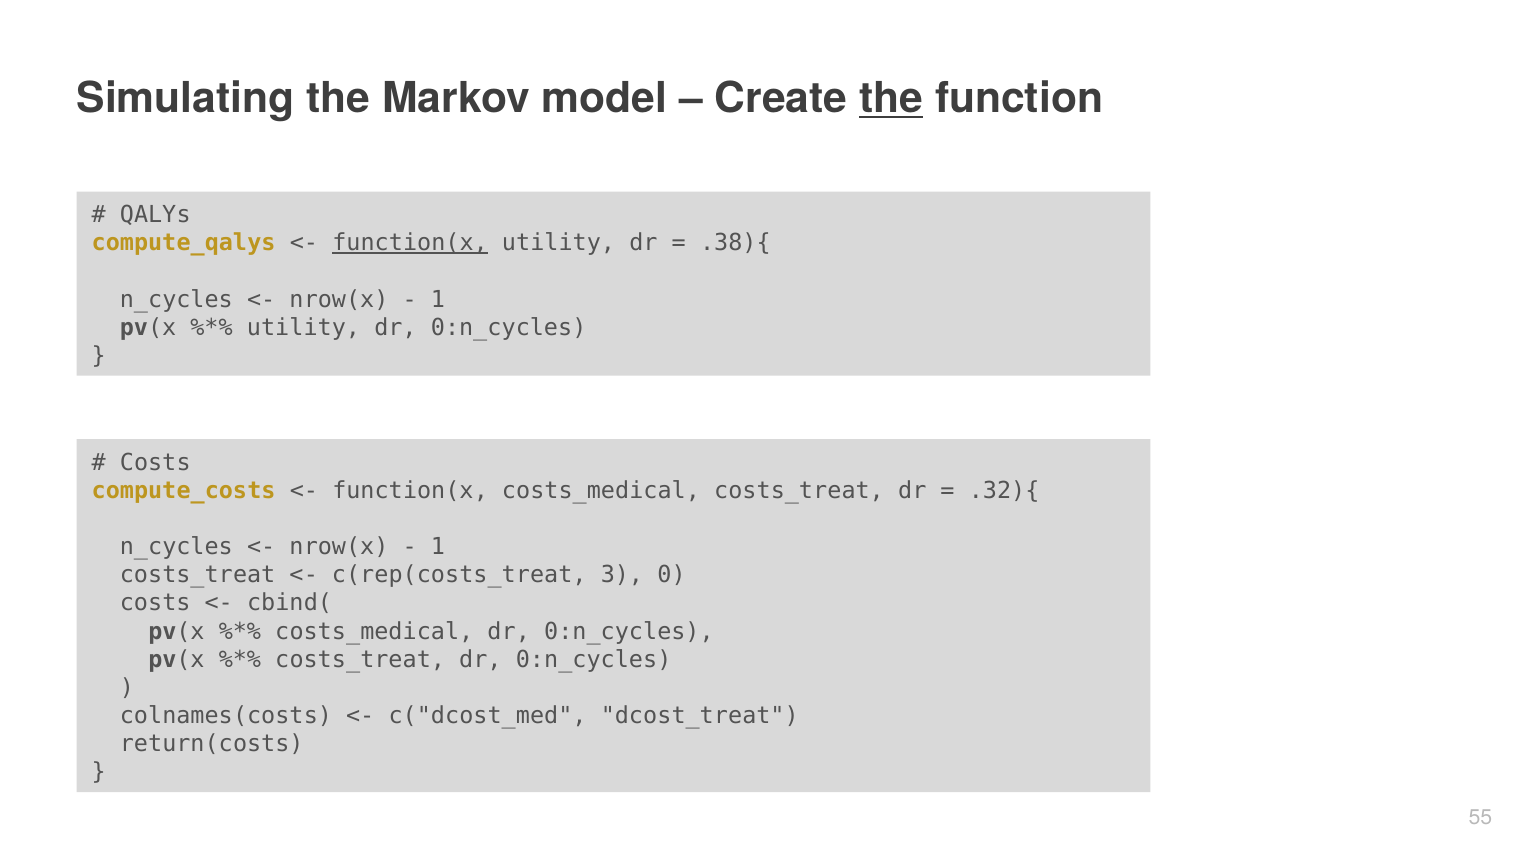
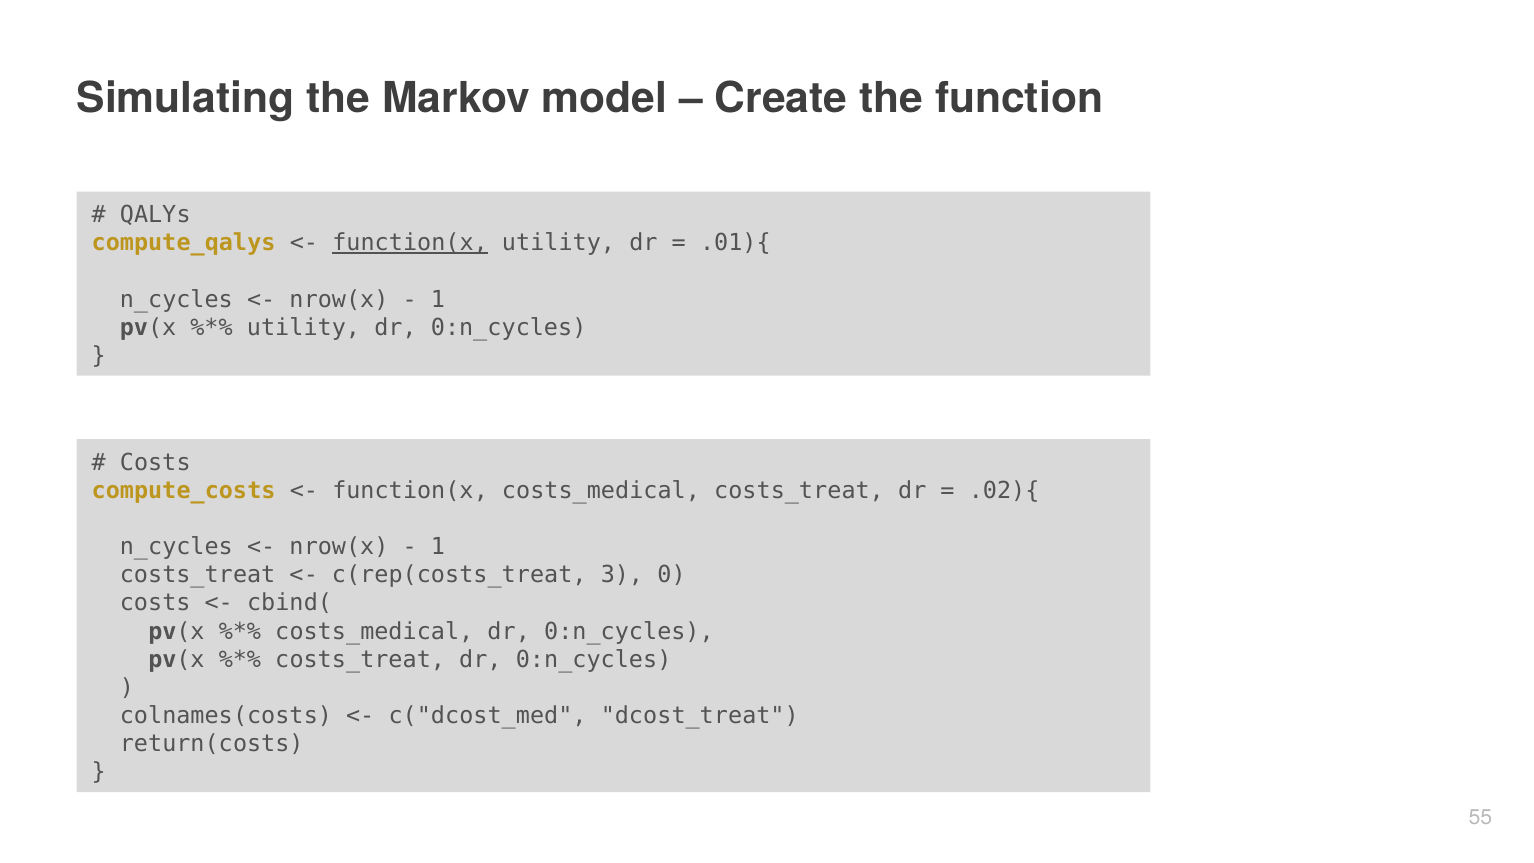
the underline: present -> none (891, 99)
.38){: .38){ -> .01){ (735, 243)
.32){: .32){ -> .02){ (1004, 491)
